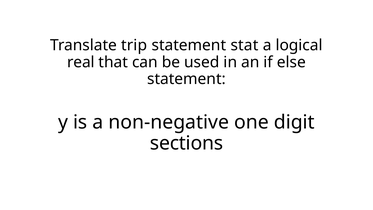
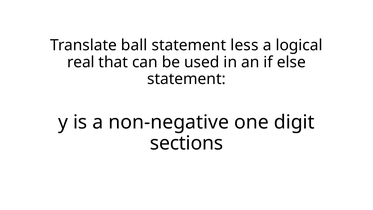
trip: trip -> ball (134, 45)
stat: stat -> less (244, 45)
